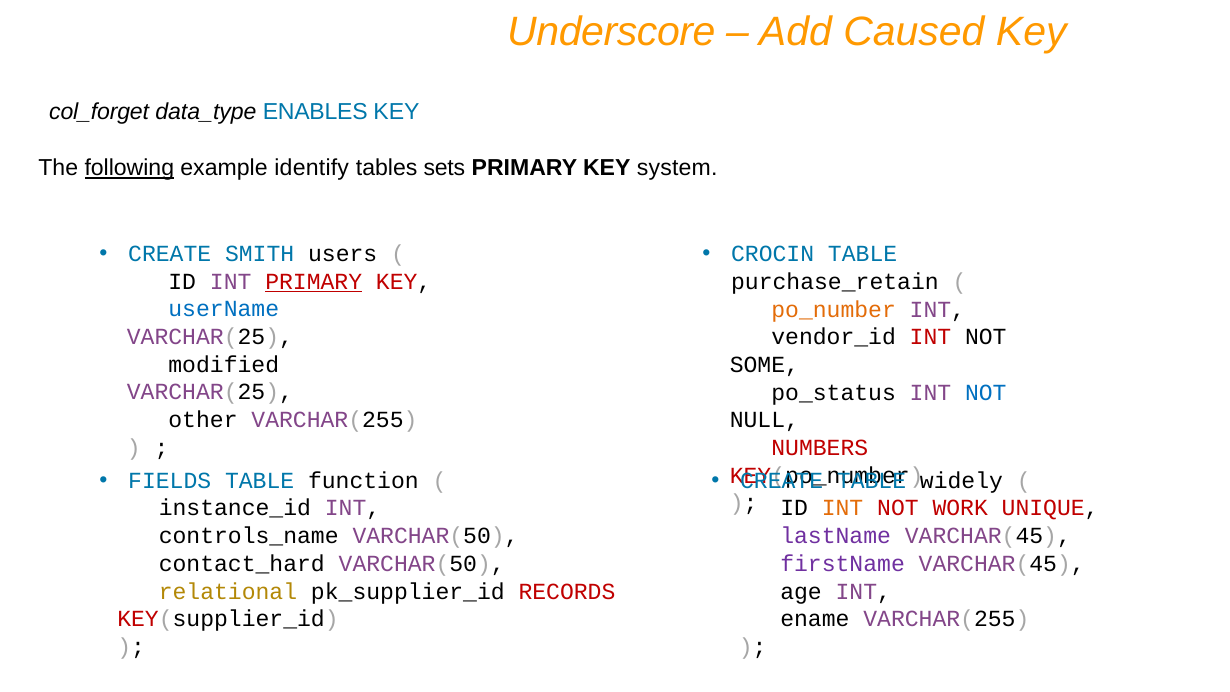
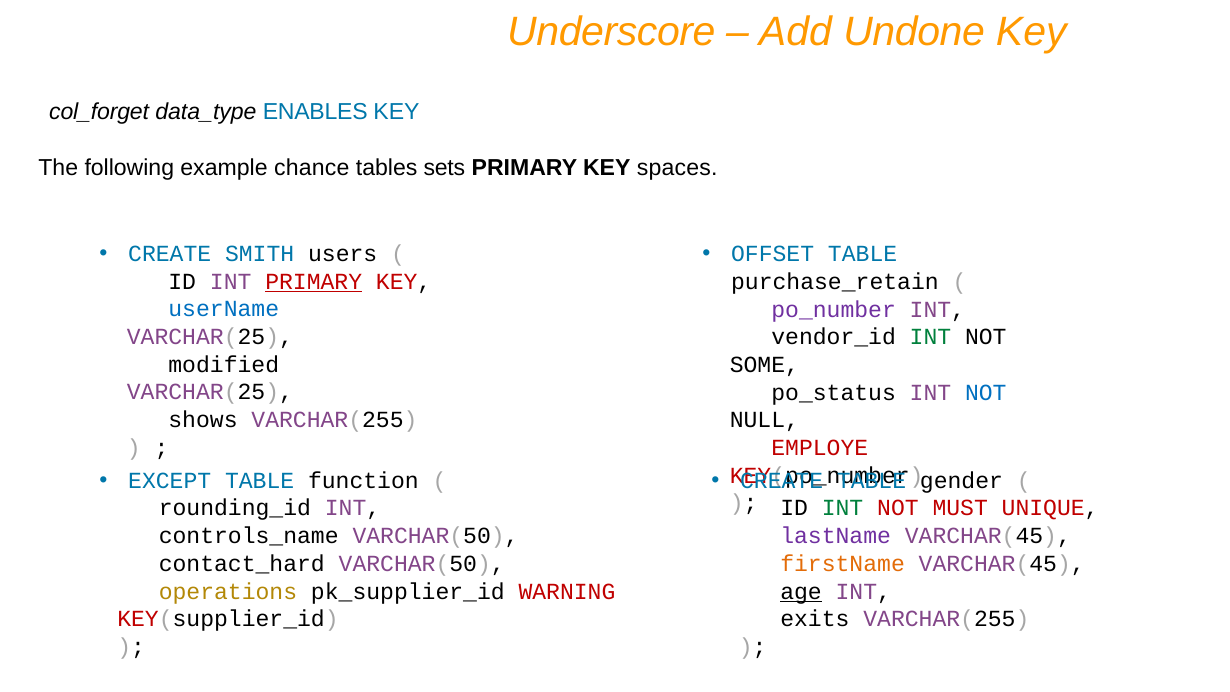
Caused: Caused -> Undone (914, 32)
following underline: present -> none (129, 168)
identify: identify -> chance (312, 168)
system: system -> spaces (677, 168)
CROCIN: CROCIN -> OFFSET (773, 254)
po_number colour: orange -> purple (834, 309)
INT colour: red -> green (930, 337)
other: other -> shows (203, 420)
NUMBERS: NUMBERS -> EMPLOYE (820, 448)
FIELDS: FIELDS -> EXCEPT (170, 481)
widely: widely -> gender (961, 481)
instance_id: instance_id -> rounding_id (235, 508)
INT colour: orange -> green (843, 508)
WORK: WORK -> MUST (960, 508)
firstName colour: purple -> orange (843, 564)
relational: relational -> operations (228, 591)
RECORDS: RECORDS -> WARNING (567, 591)
age underline: none -> present (801, 591)
ename: ename -> exits (815, 619)
